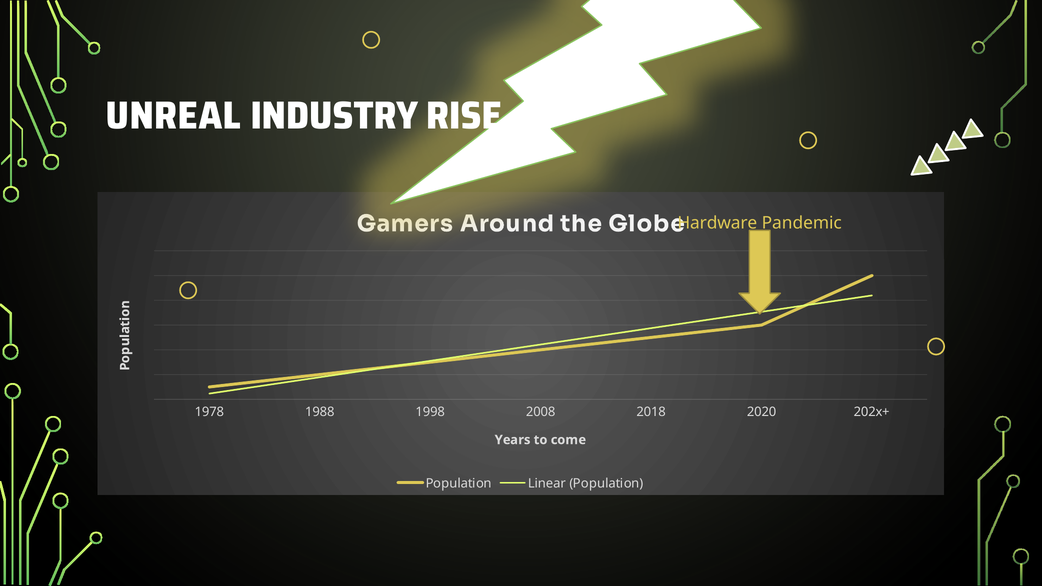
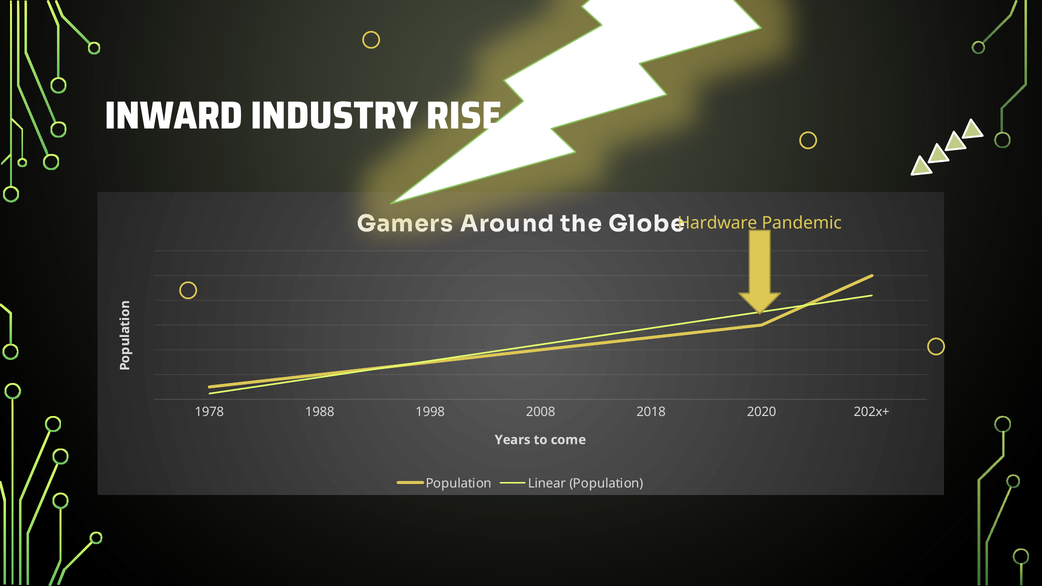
UNREAL: UNREAL -> INWARD (174, 116)
